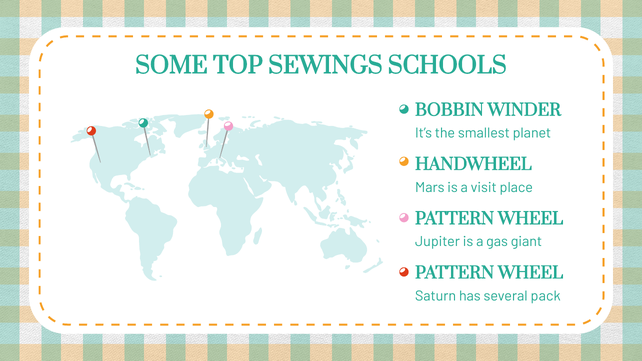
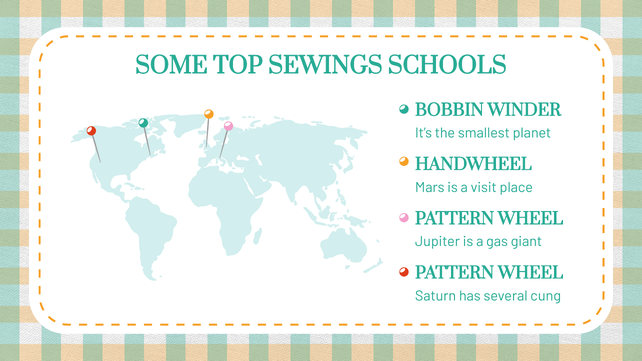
pack: pack -> cung (546, 296)
